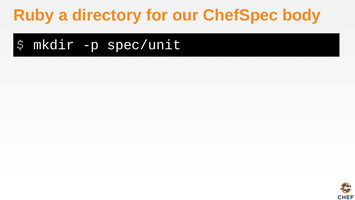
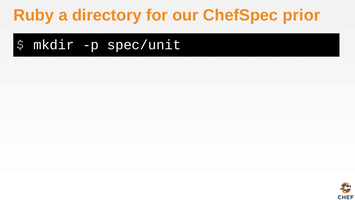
body: body -> prior (301, 15)
